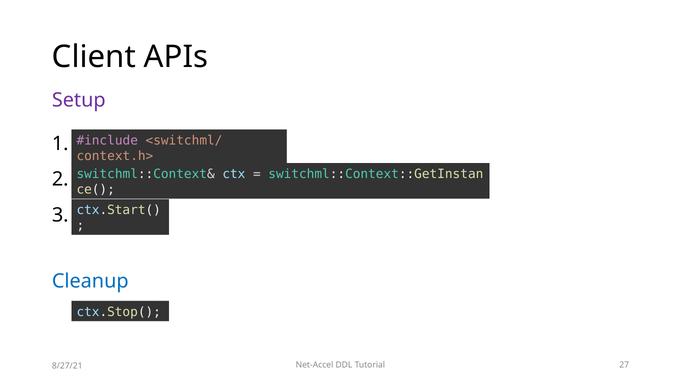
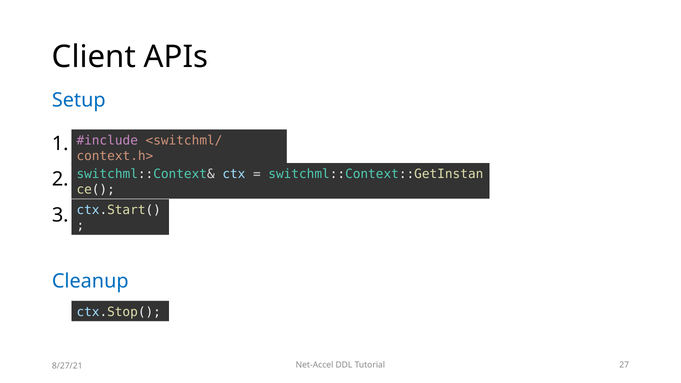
Setup colour: purple -> blue (79, 100)
